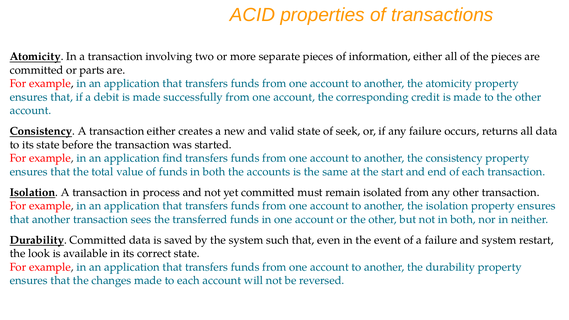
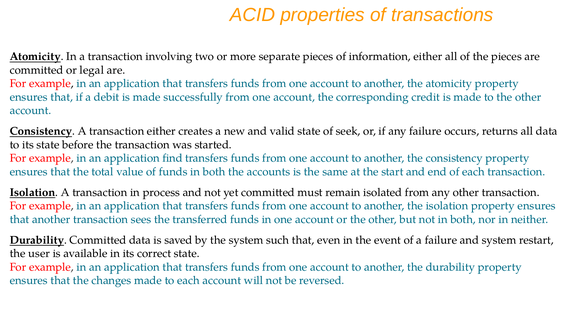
parts: parts -> legal (92, 70)
look: look -> user (39, 254)
